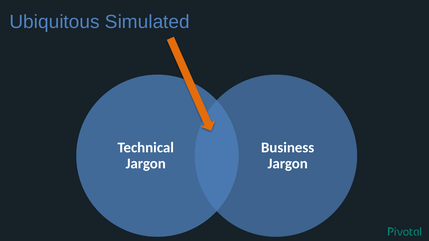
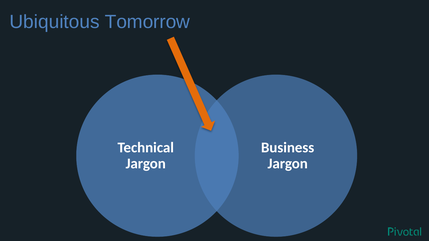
Simulated: Simulated -> Tomorrow (147, 22)
